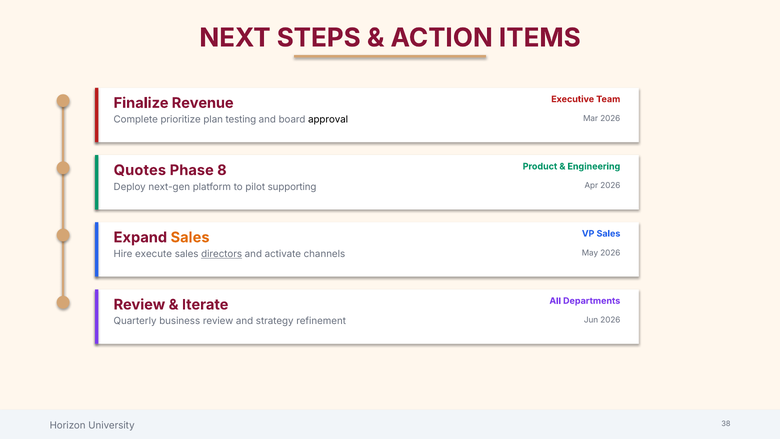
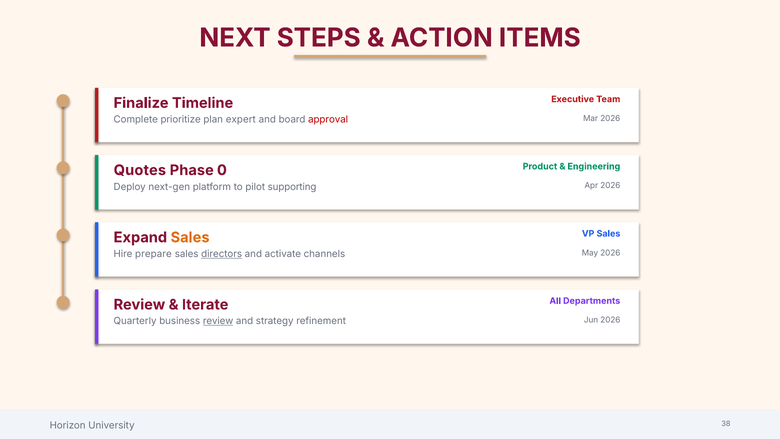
Revenue: Revenue -> Timeline (203, 103)
testing: testing -> expert (241, 120)
approval colour: black -> red (328, 120)
8: 8 -> 0 (222, 170)
execute: execute -> prepare (153, 254)
review underline: none -> present (218, 321)
